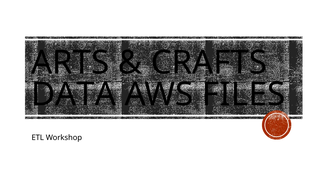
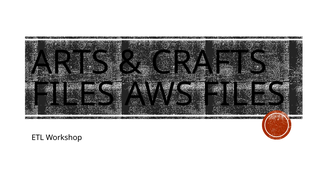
DATA: DATA -> FILES (73, 95)
